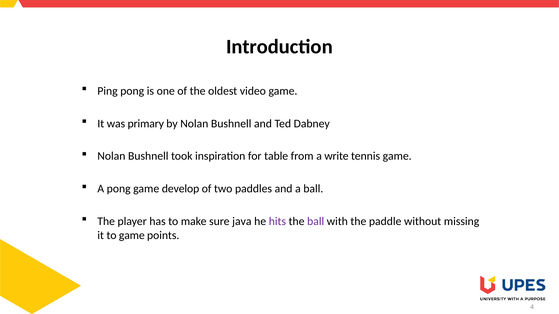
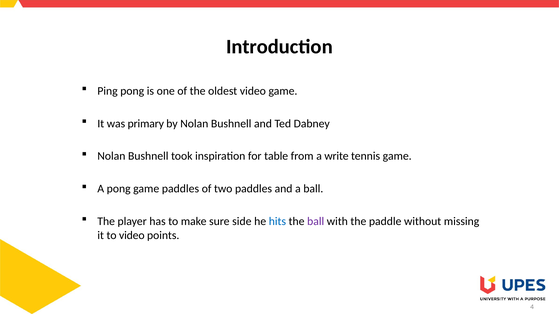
game develop: develop -> paddles (180, 189)
java: java -> side (242, 222)
hits colour: purple -> blue (277, 222)
to game: game -> video (132, 236)
